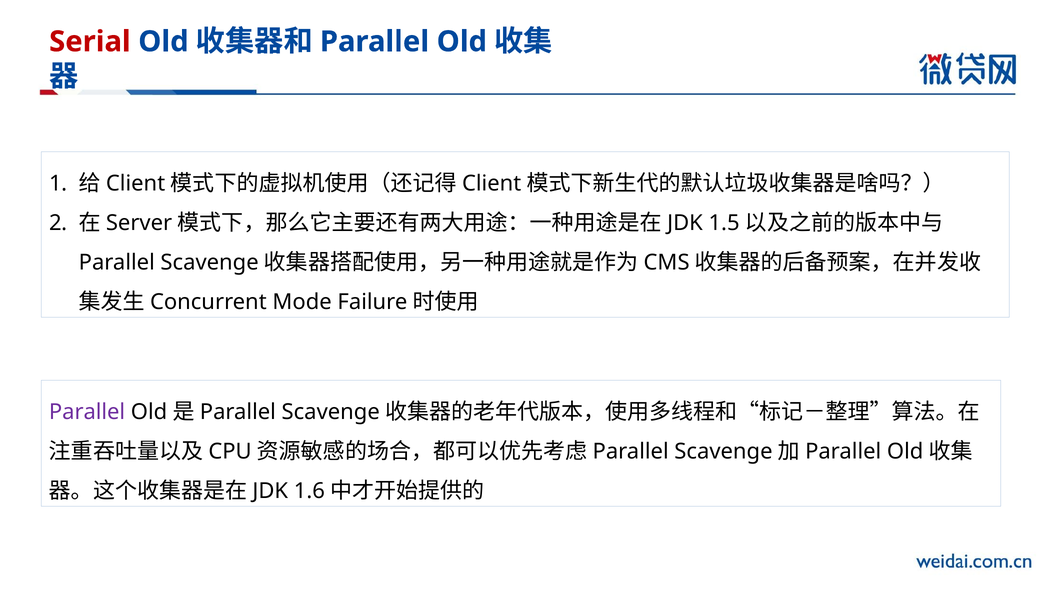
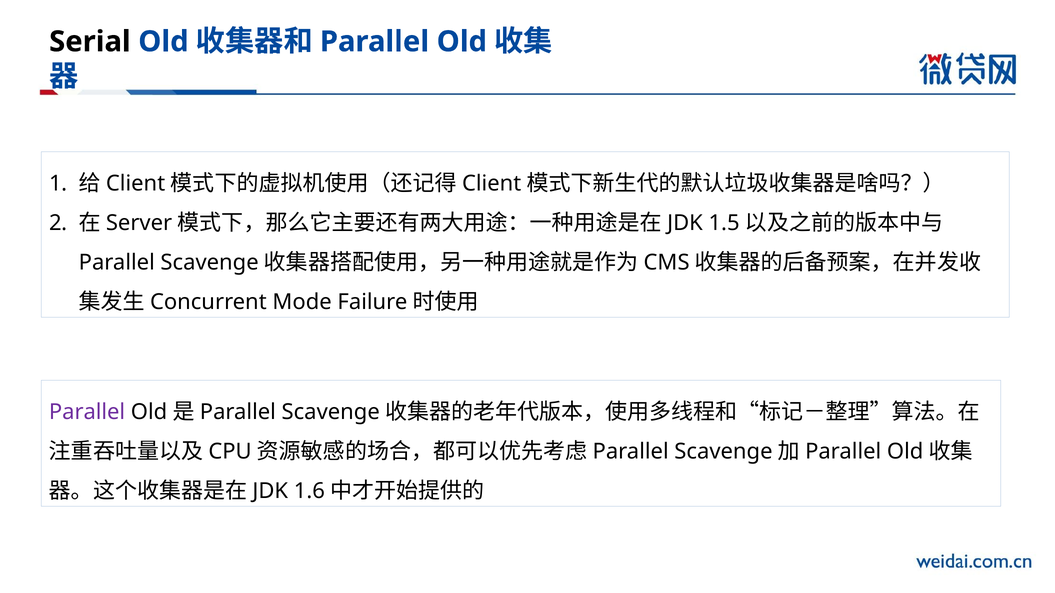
Serial colour: red -> black (90, 42)
